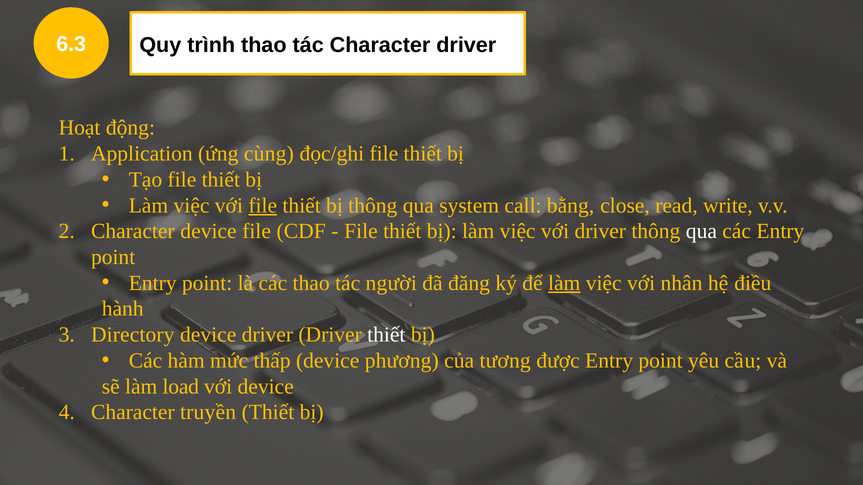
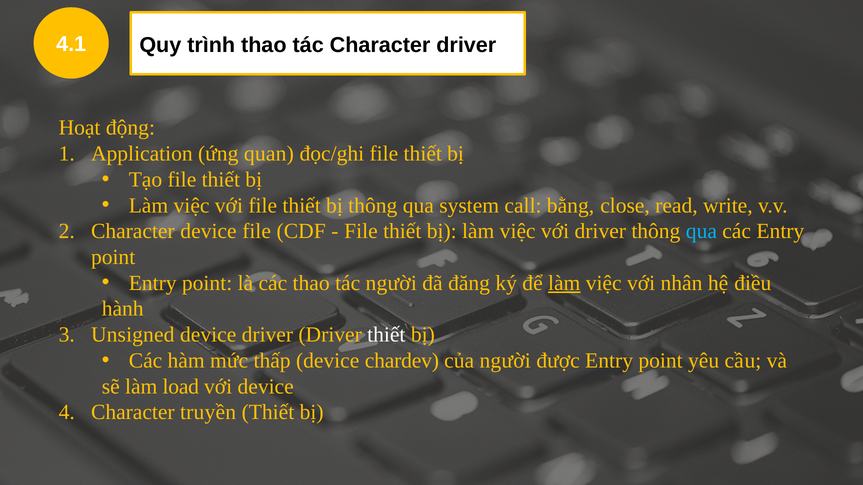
6.3: 6.3 -> 4.1 (71, 44)
cùng: cùng -> quan (269, 154)
file underline: present -> none (263, 206)
qua colour: white -> light blue (701, 231)
Directory: Directory -> Unsigned (133, 335)
phương: phương -> chardev (402, 361)
của tương: tương -> người (505, 361)
